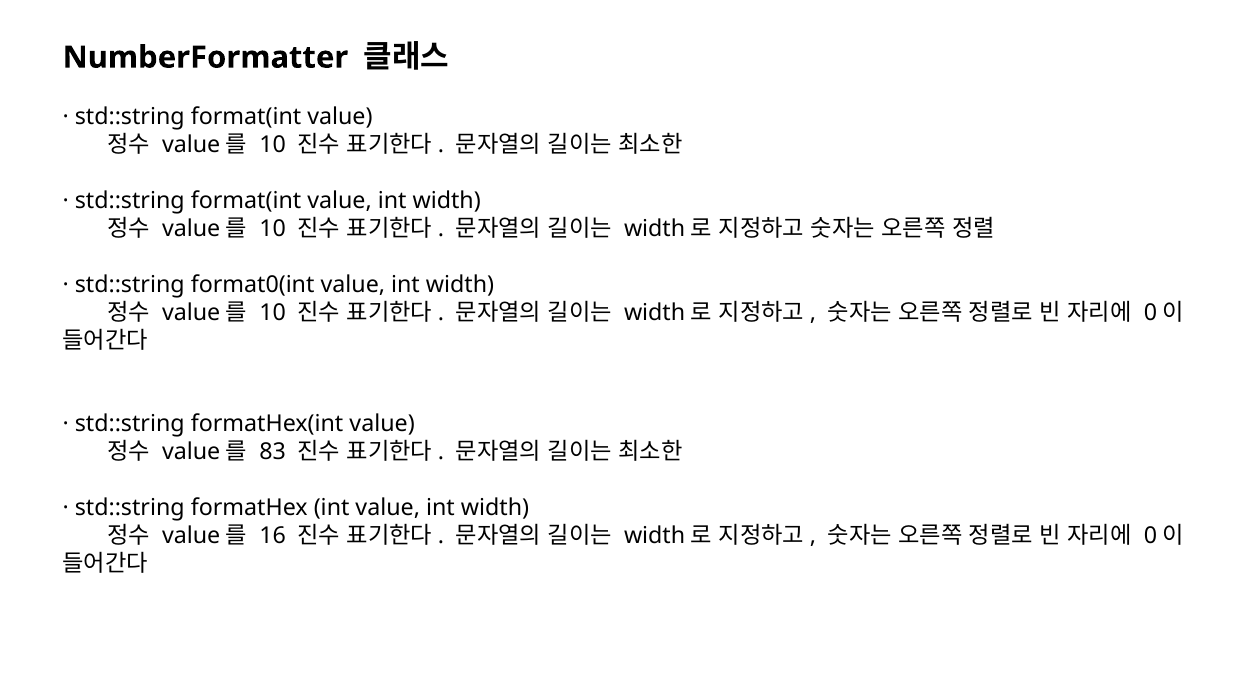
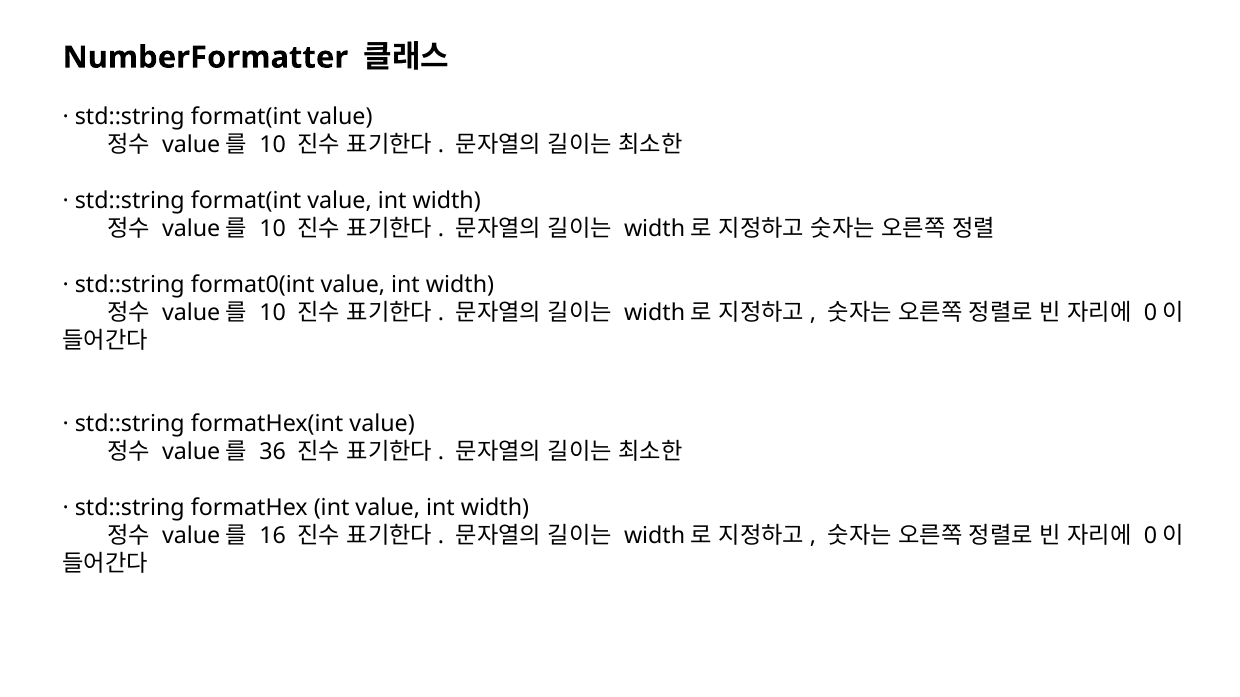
83: 83 -> 36 (273, 452)
